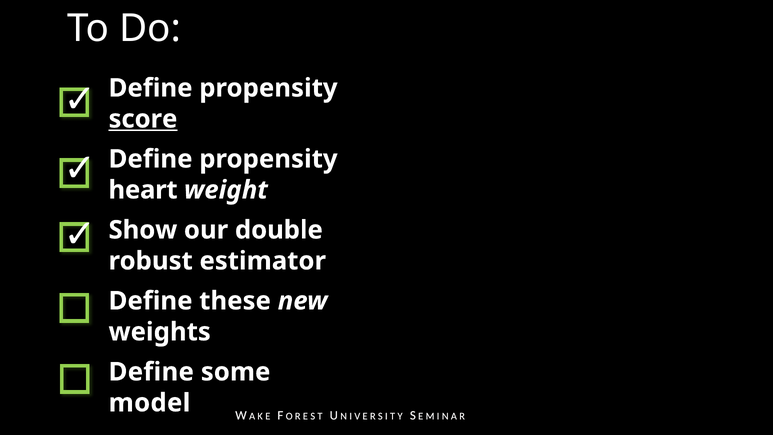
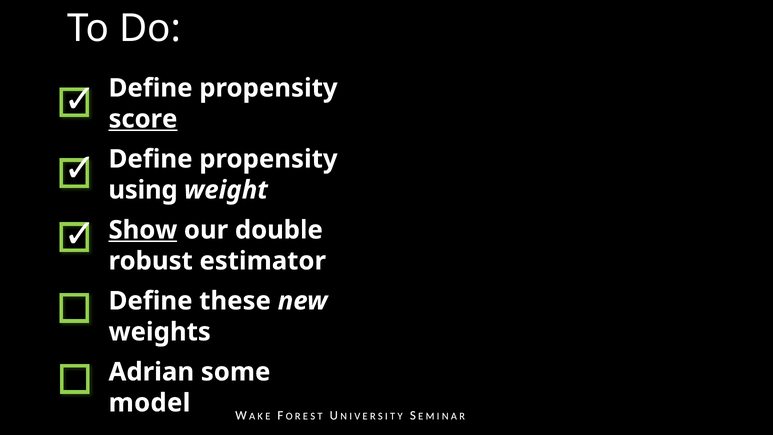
heart: heart -> using (143, 190)
Show underline: none -> present (143, 230)
Define: Define -> Adrian (151, 372)
